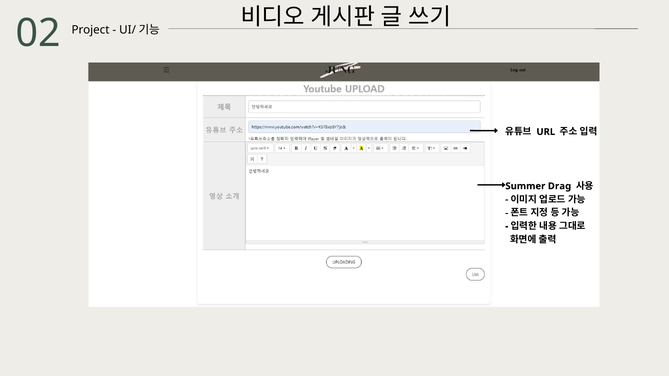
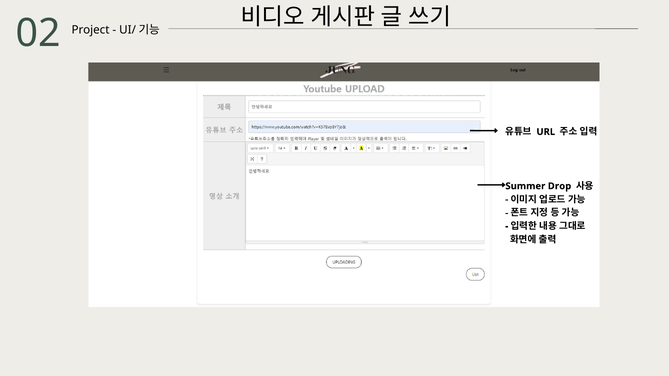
Drag: Drag -> Drop (560, 186)
